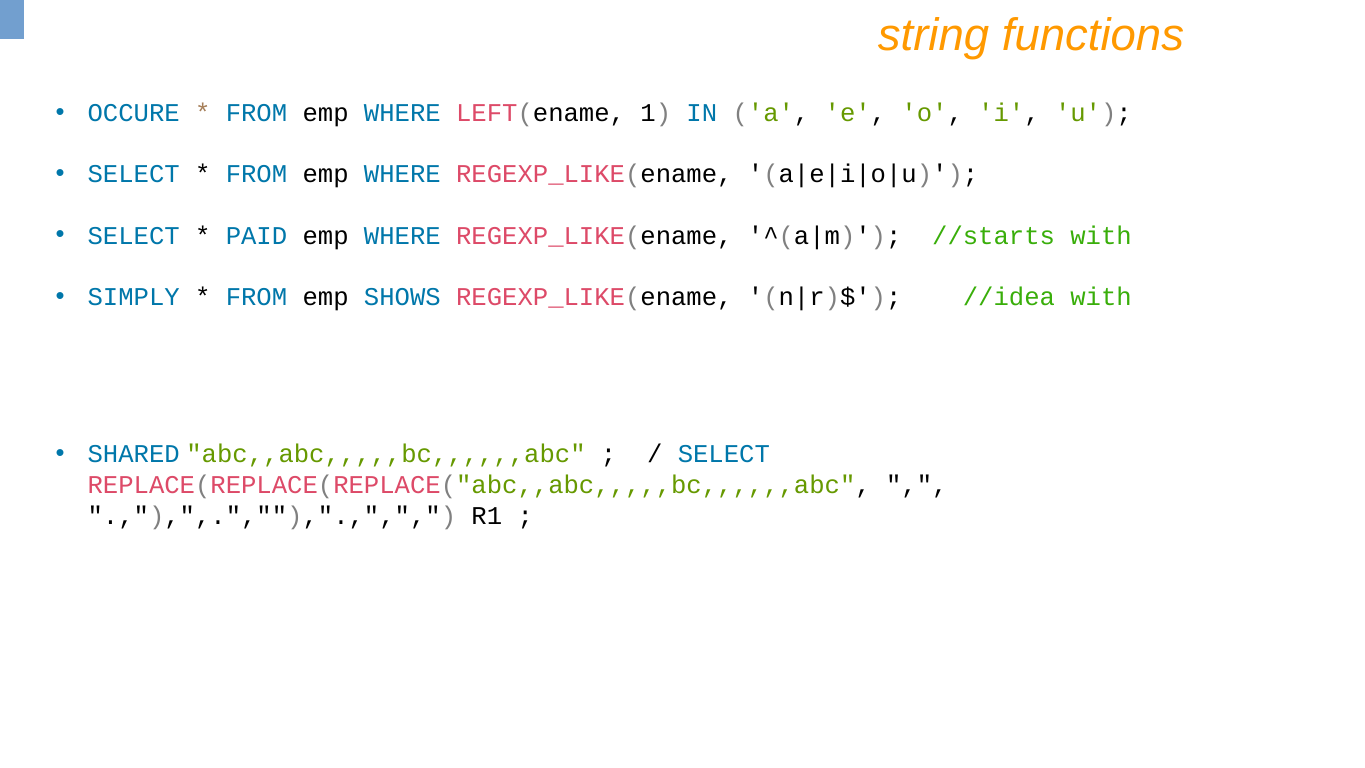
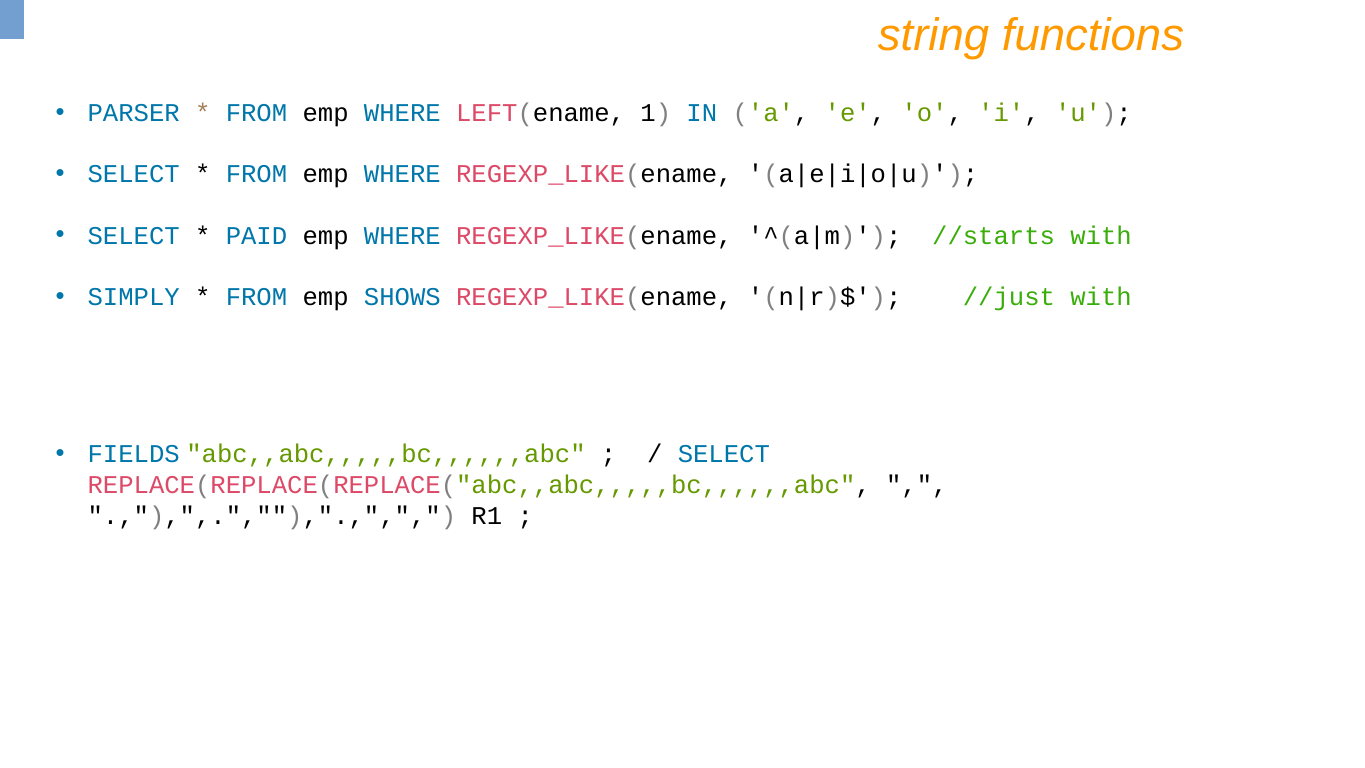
OCCURE: OCCURE -> PARSER (134, 113)
//idea: //idea -> //just (1009, 297)
SHARED: SHARED -> FIELDS (134, 454)
